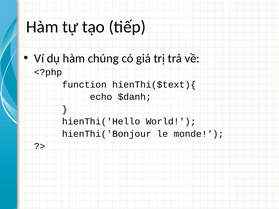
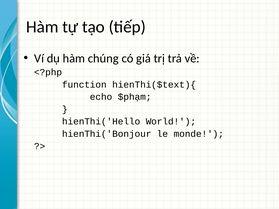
$danh: $danh -> $phạm (135, 97)
